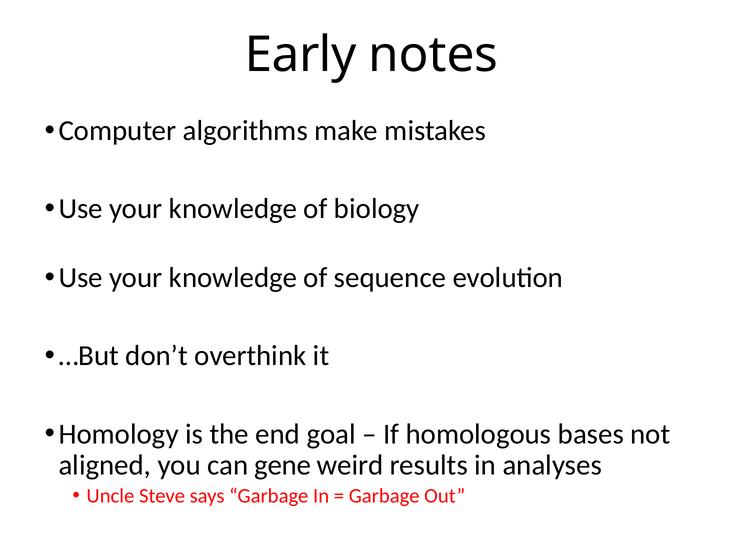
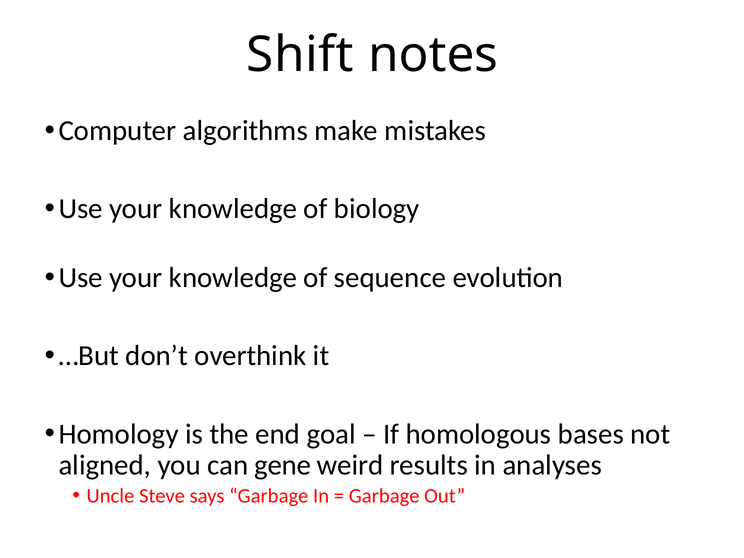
Early: Early -> Shift (300, 55)
